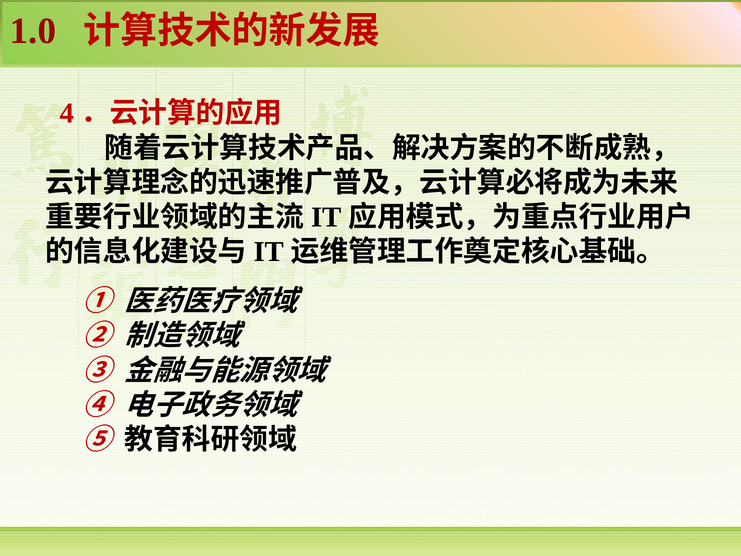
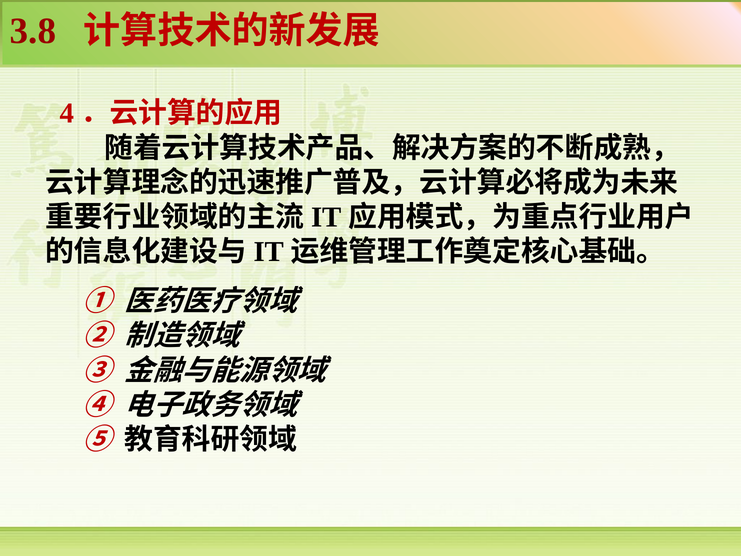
1.0: 1.0 -> 3.8 (33, 31)
